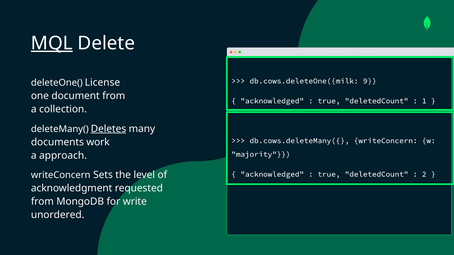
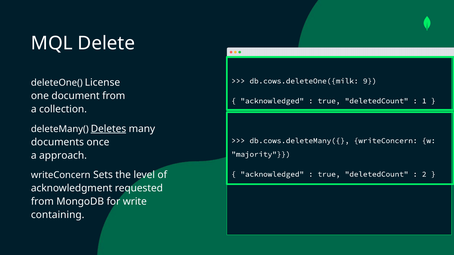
MQL underline: present -> none (52, 43)
work: work -> once (98, 142)
unordered: unordered -> containing (58, 215)
